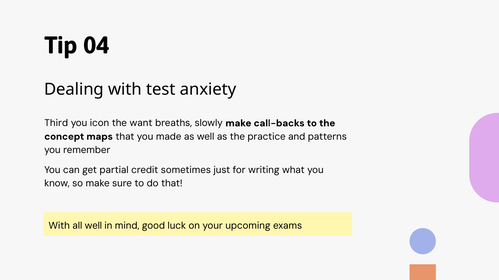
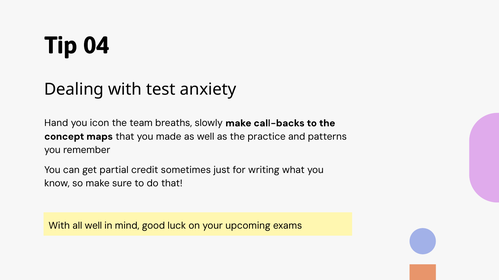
Third: Third -> Hand (56, 123)
want: want -> team (141, 123)
